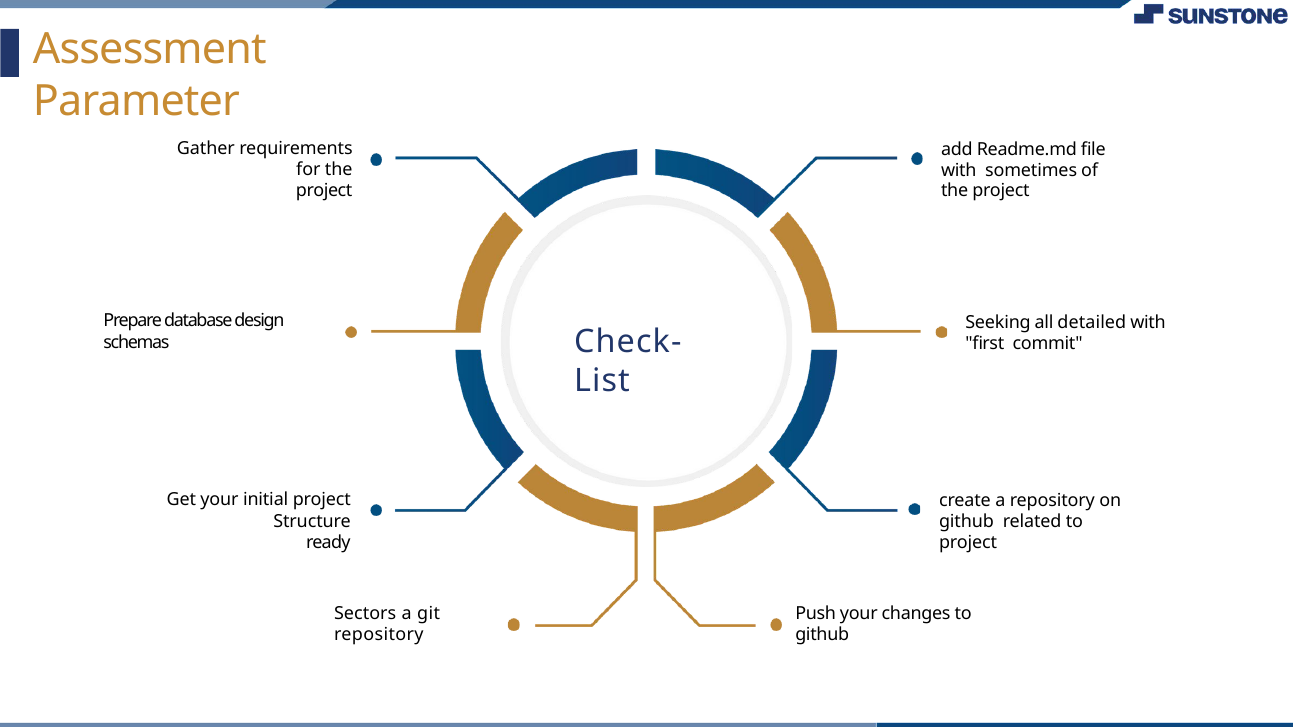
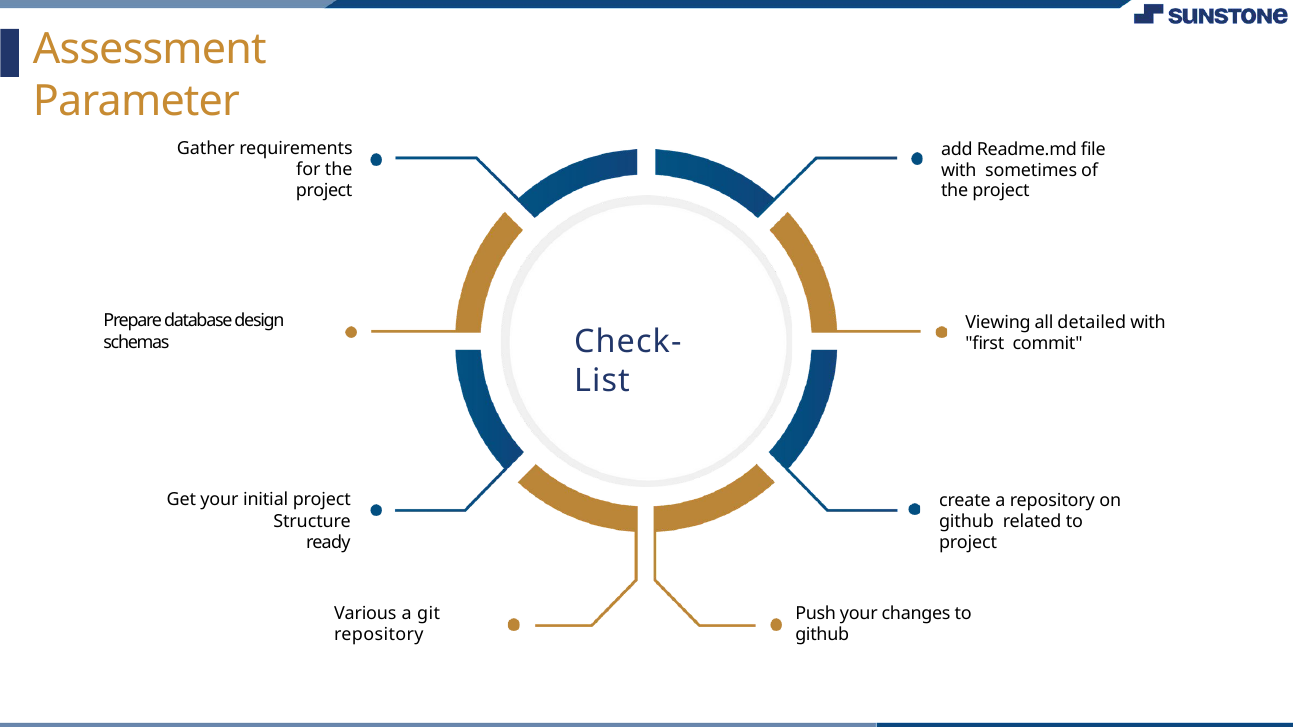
Seeking: Seeking -> Viewing (998, 323)
Sectors: Sectors -> Various (365, 614)
